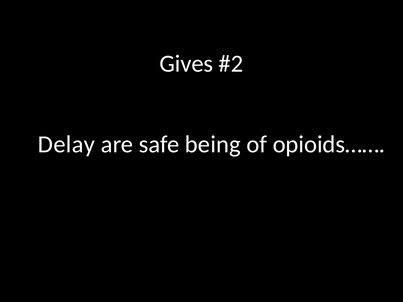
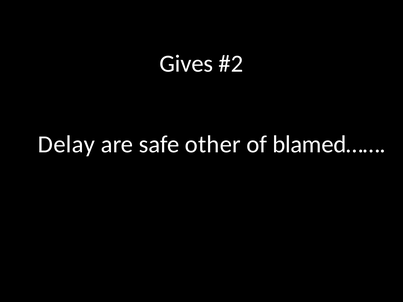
being: being -> other (213, 144)
opioids……: opioids…… -> blamed…… (329, 144)
